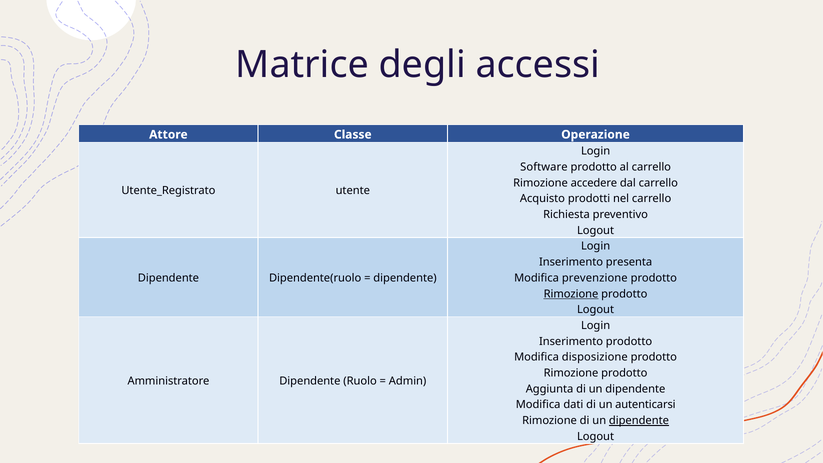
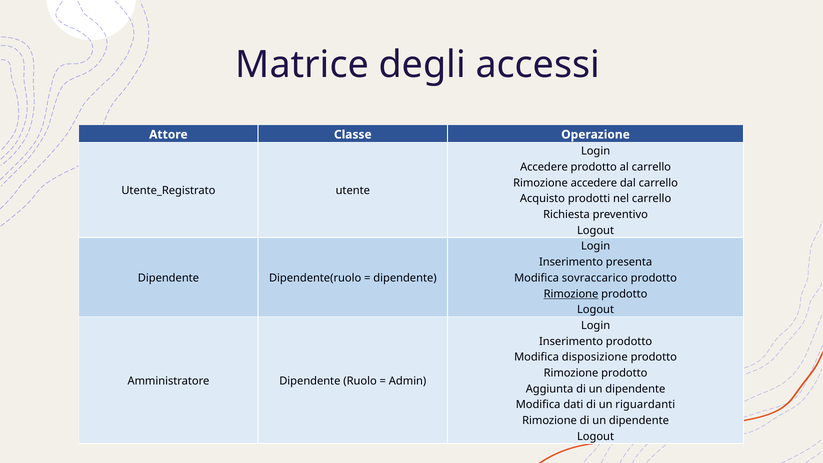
Software: Software -> Accedere (544, 167)
prevenzione: prevenzione -> sovraccarico (595, 278)
autenticarsi: autenticarsi -> riguardanti (645, 405)
dipendente underline: present -> none (639, 421)
